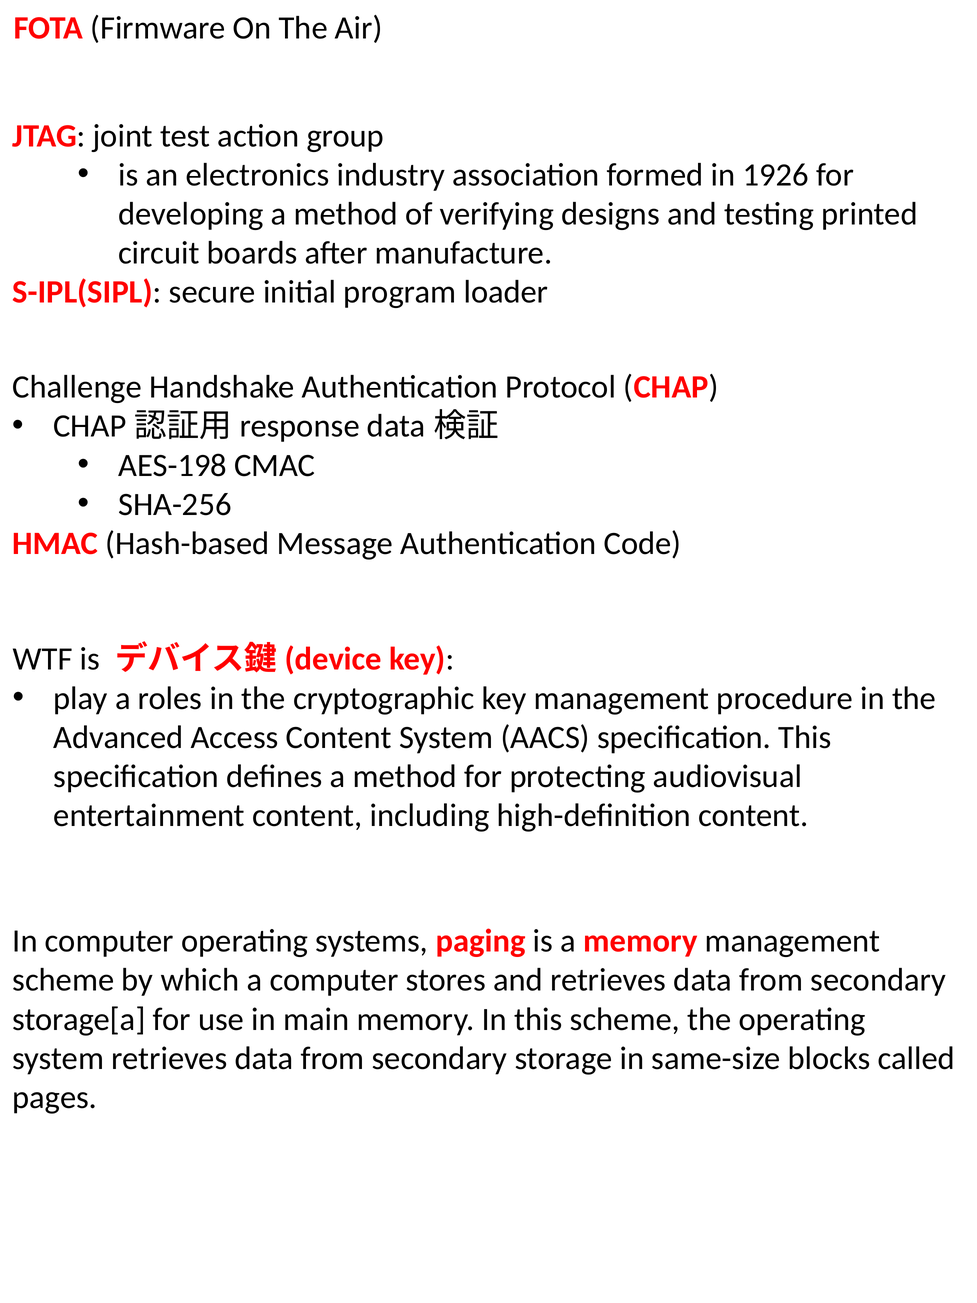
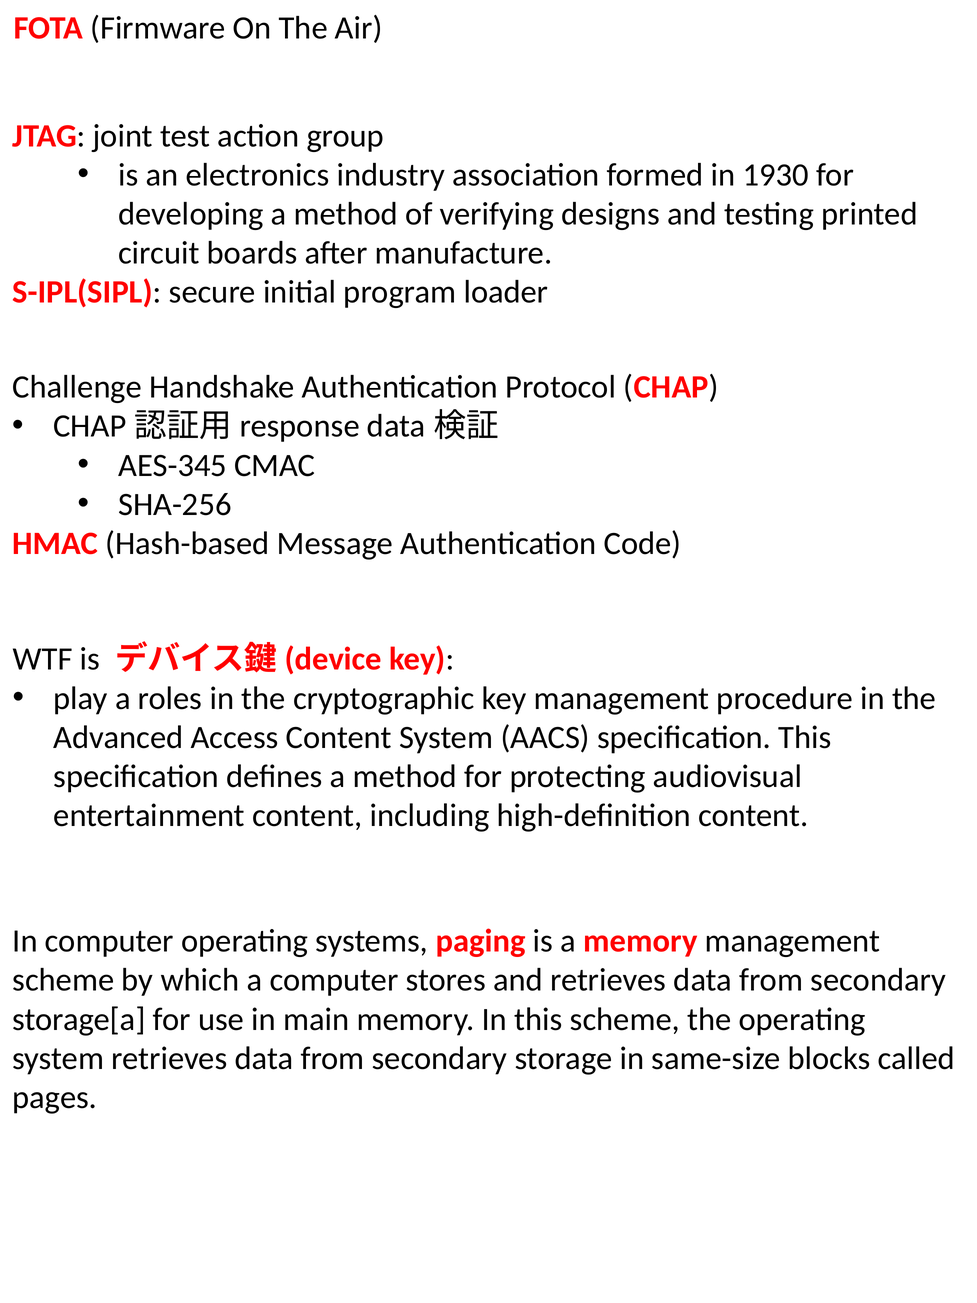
1926: 1926 -> 1930 (776, 175)
AES-198: AES-198 -> AES-345 (173, 465)
